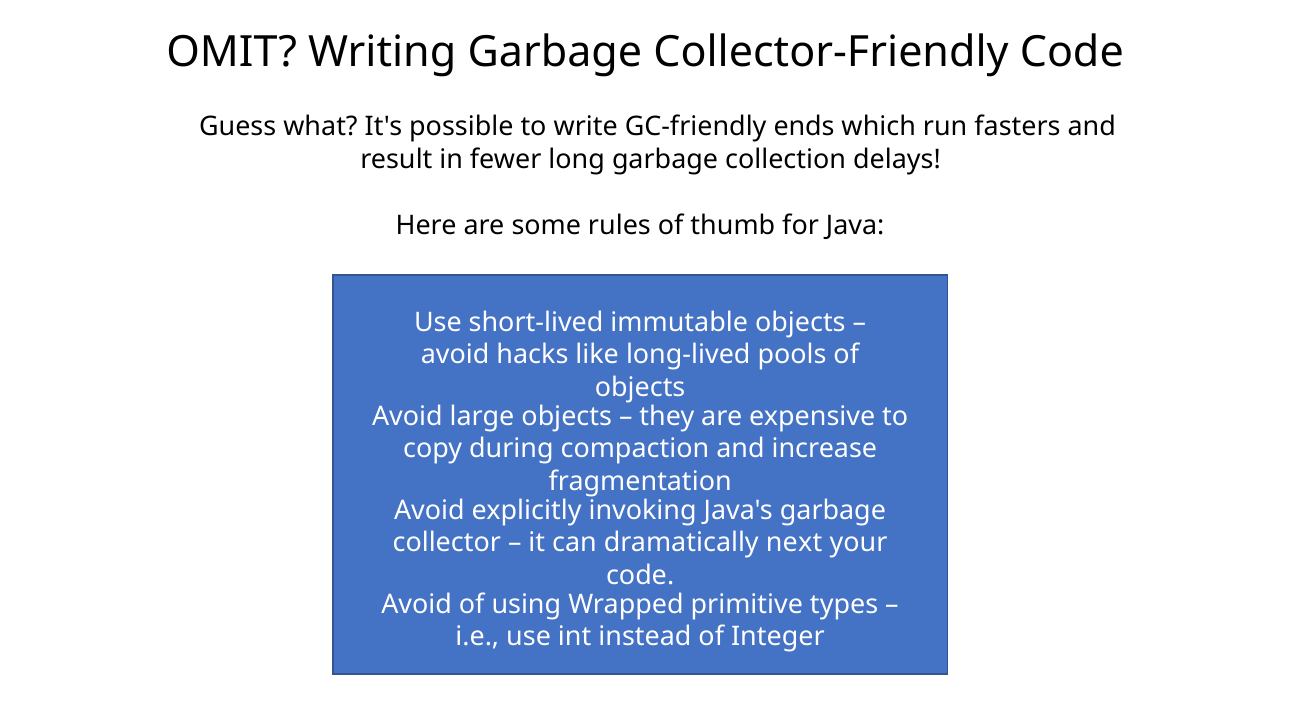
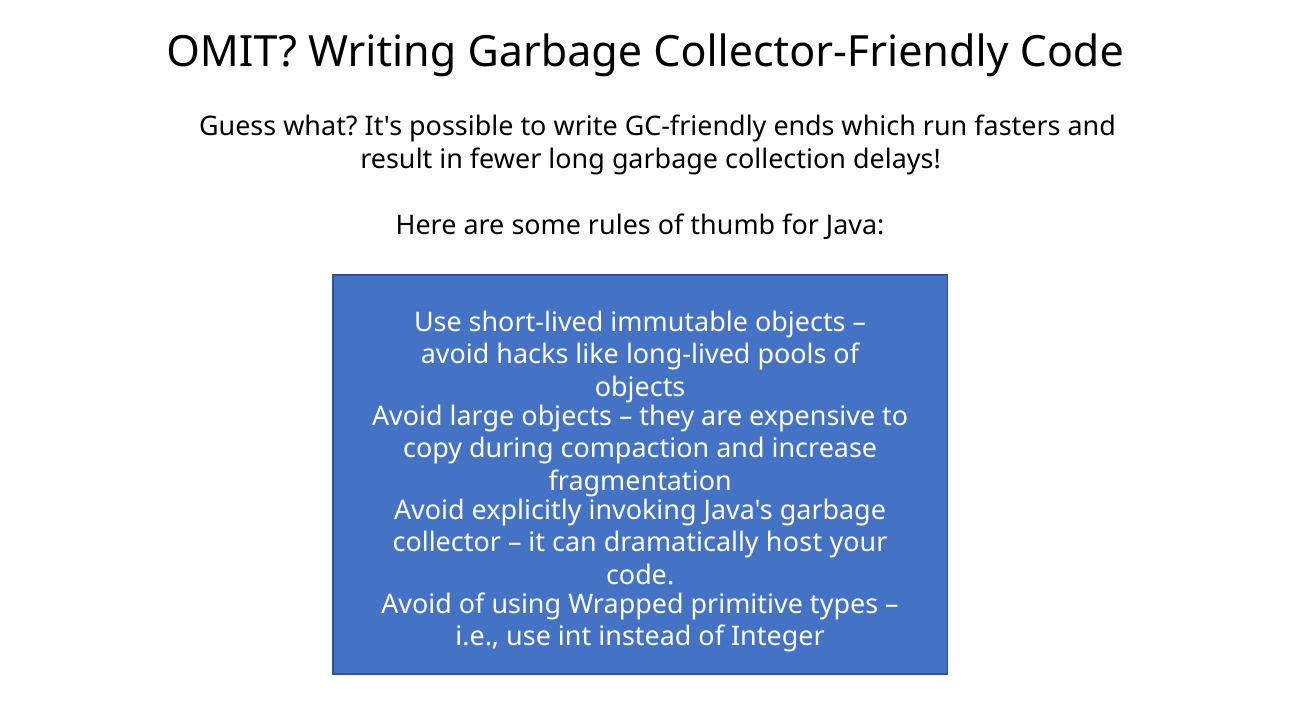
next: next -> host (794, 543)
